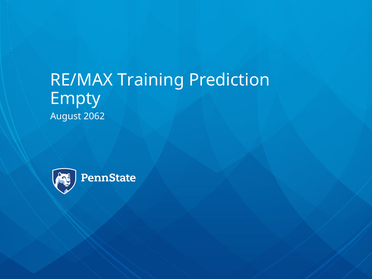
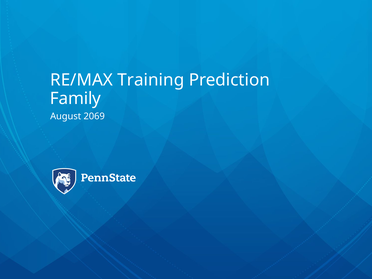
Empty: Empty -> Family (75, 98)
2062: 2062 -> 2069 (94, 116)
